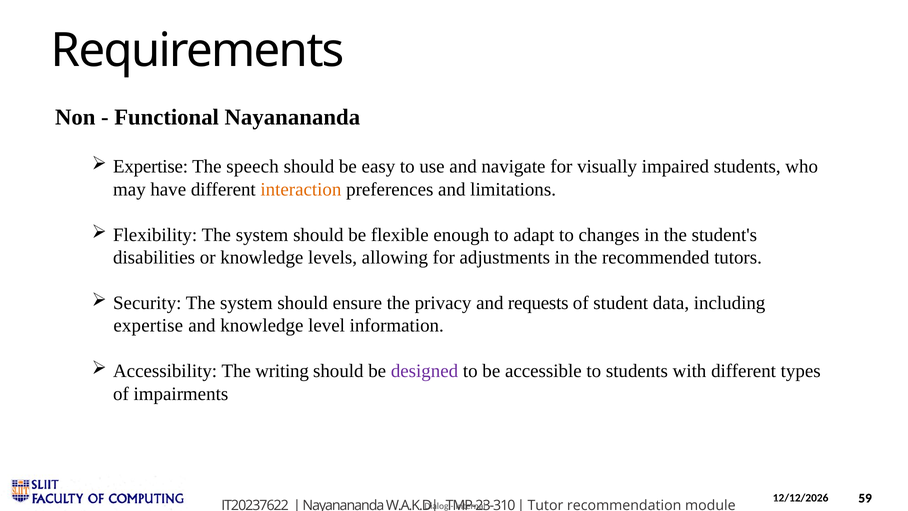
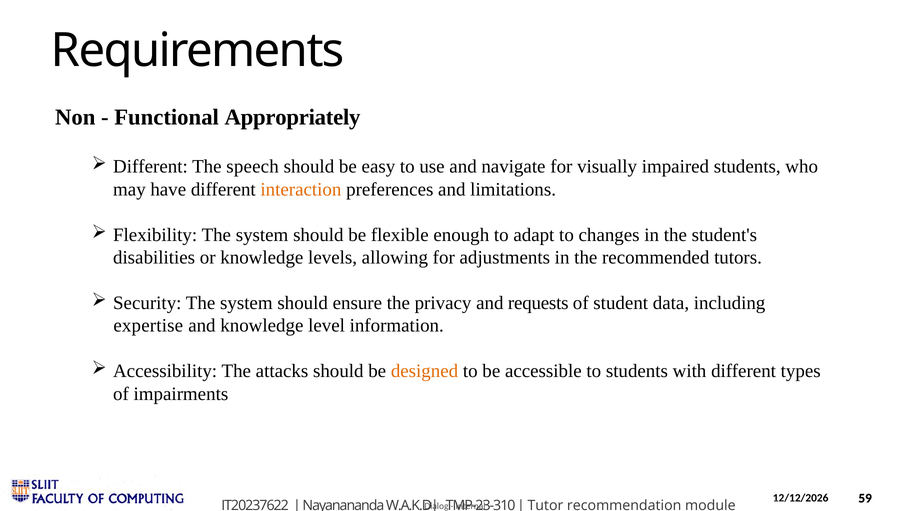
Functional Nayanananda: Nayanananda -> Appropriately (292, 117)
Expertise: Expertise -> Different (150, 167)
writing: writing -> attacks (282, 371)
designed colour: purple -> orange (425, 371)
